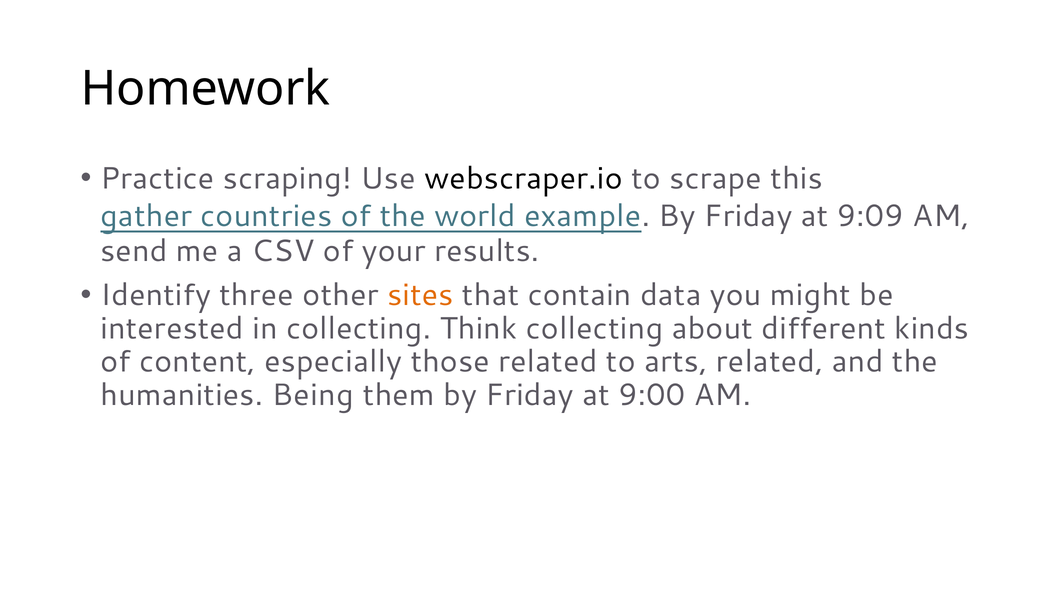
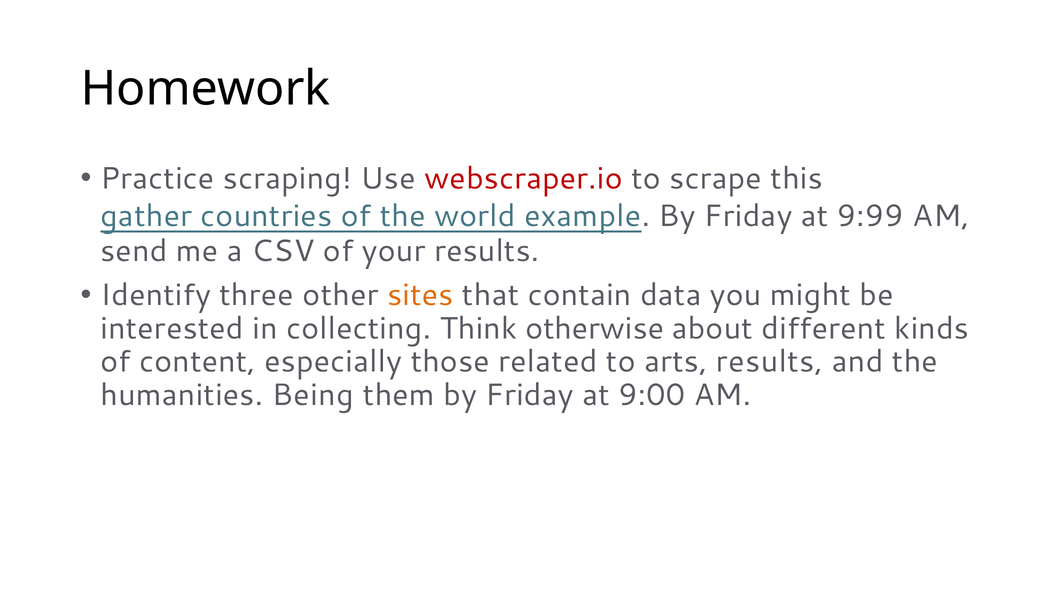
webscraper.io colour: black -> red (524, 179)
9:09: 9:09 -> 9:99 (870, 216)
Think collecting: collecting -> otherwise (595, 329)
arts related: related -> results (770, 362)
